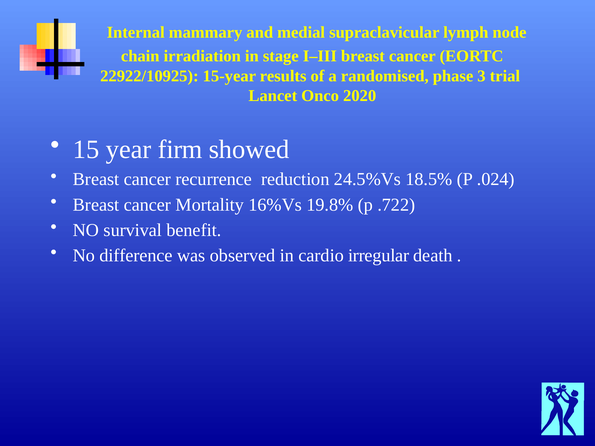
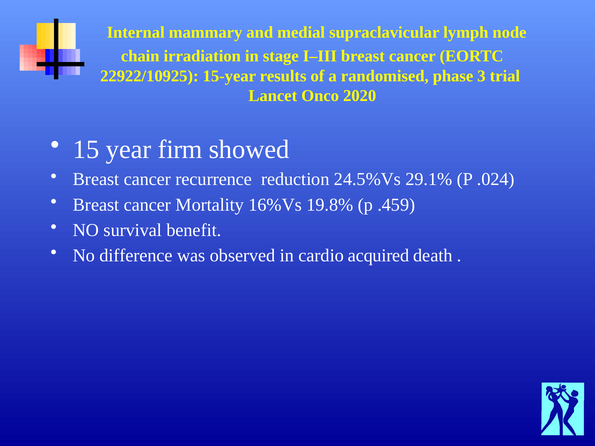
18.5%: 18.5% -> 29.1% (429, 179)
.722: .722 -> .459 (396, 205)
irregular: irregular -> acquired (379, 256)
